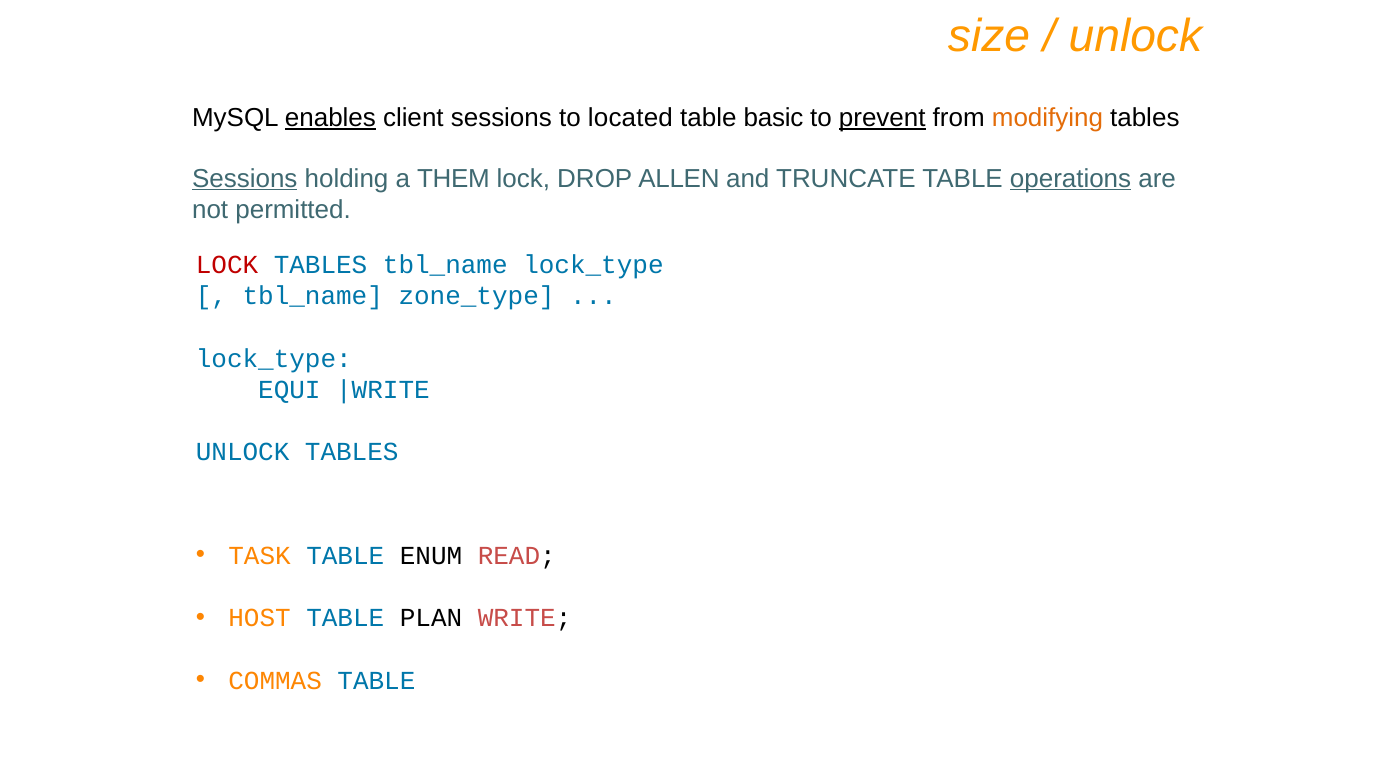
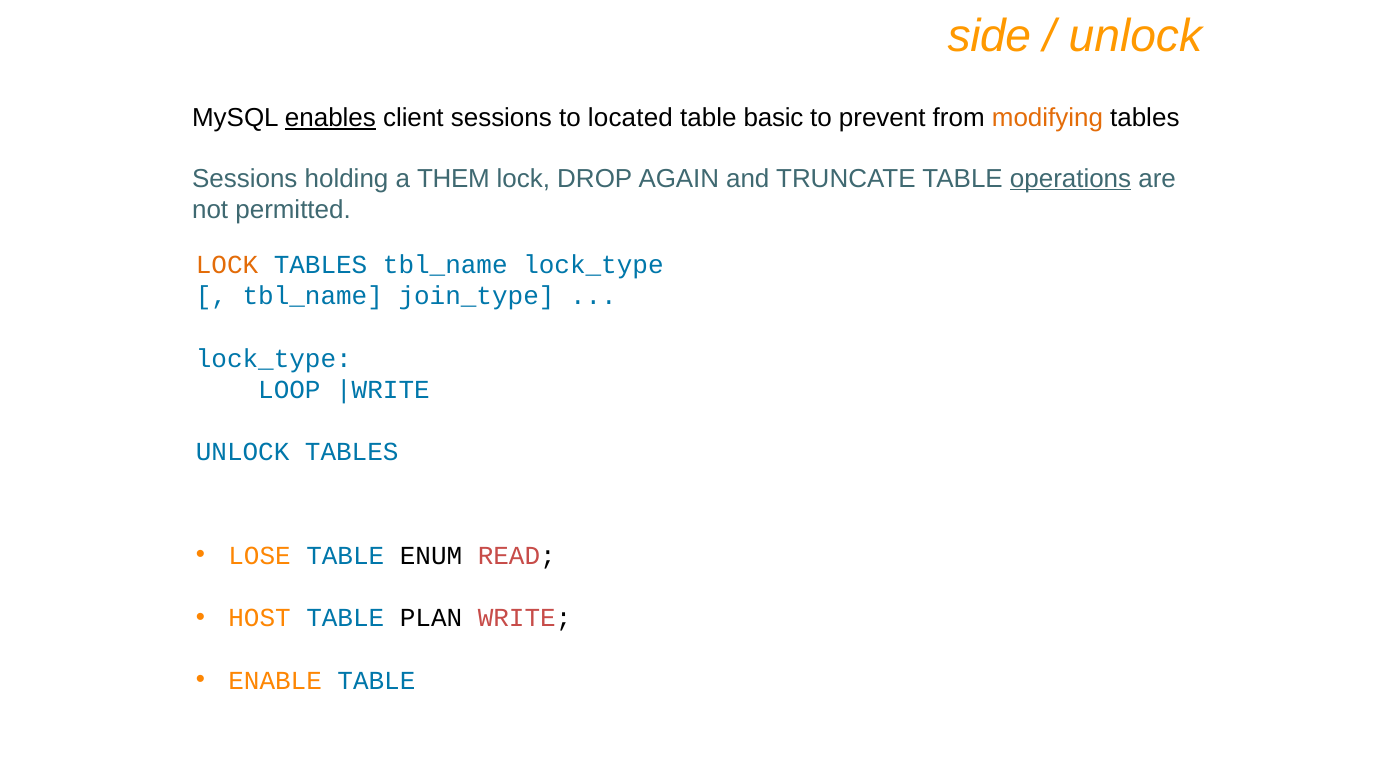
size: size -> side (989, 36)
prevent underline: present -> none (882, 118)
Sessions underline: present -> none (245, 178)
ALLEN: ALLEN -> AGAIN (679, 178)
LOCK colour: red -> orange (227, 265)
zone_type: zone_type -> join_type (476, 296)
EQUI: EQUI -> LOOP (289, 390)
TASK: TASK -> LOSE (260, 555)
COMMAS: COMMAS -> ENABLE (275, 680)
